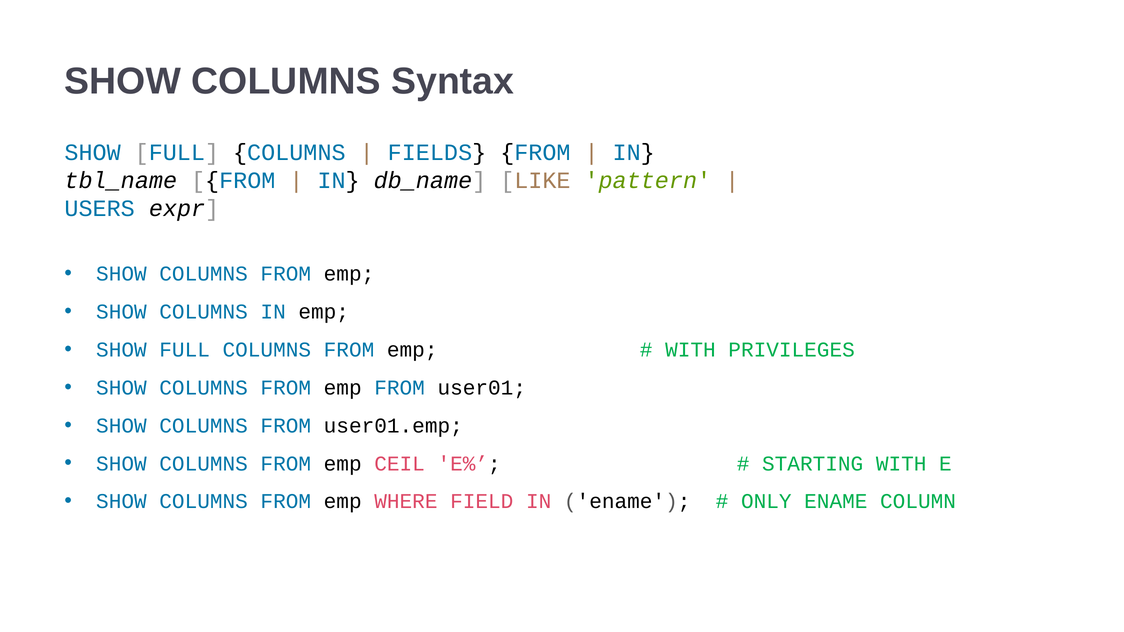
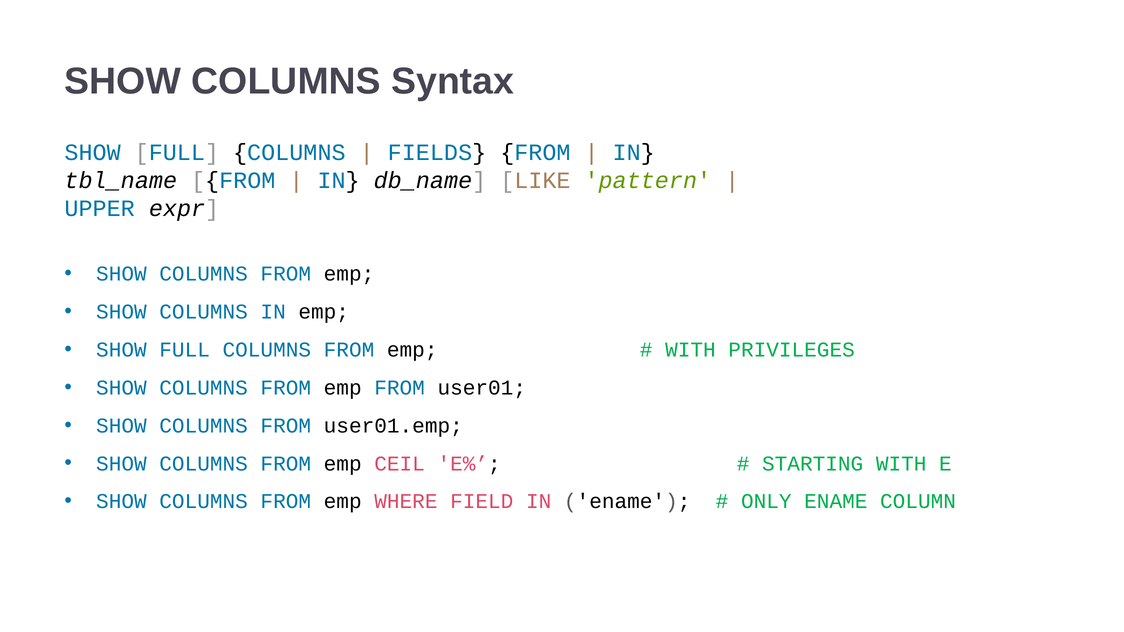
USERS: USERS -> UPPER (100, 209)
